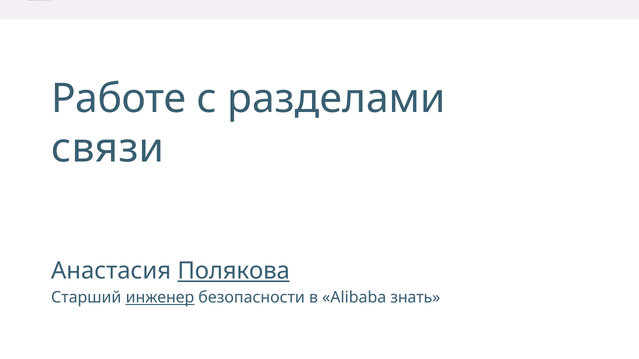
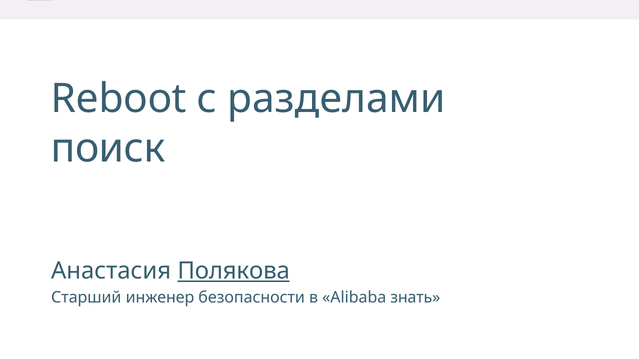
Работе: Работе -> Reboot (119, 99)
связи: связи -> поиск (108, 148)
инженер underline: present -> none (160, 298)
